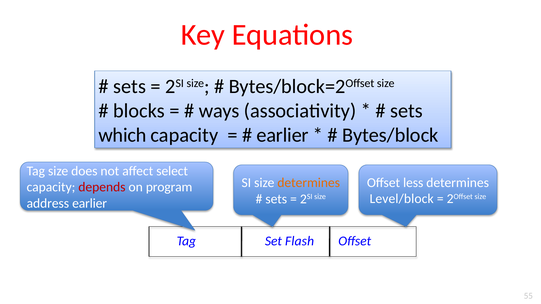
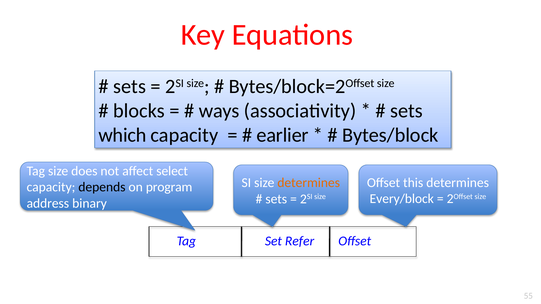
less: less -> this (413, 183)
depends colour: red -> black (102, 187)
Level/block: Level/block -> Every/block (402, 199)
address earlier: earlier -> binary (90, 204)
Flash: Flash -> Refer (300, 241)
